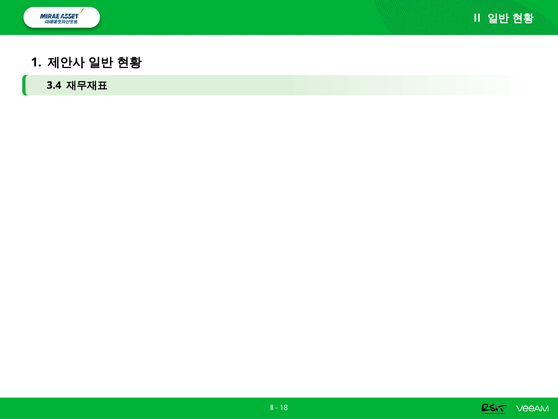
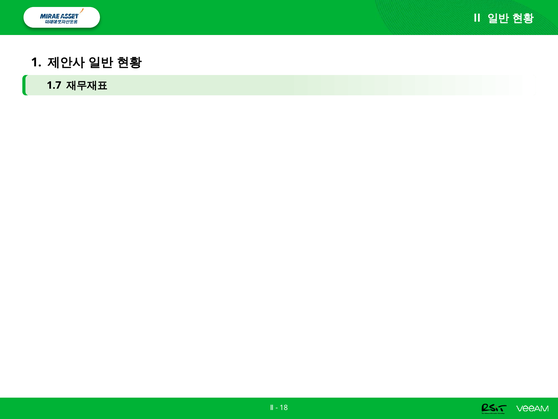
3.4: 3.4 -> 1.7 (54, 85)
